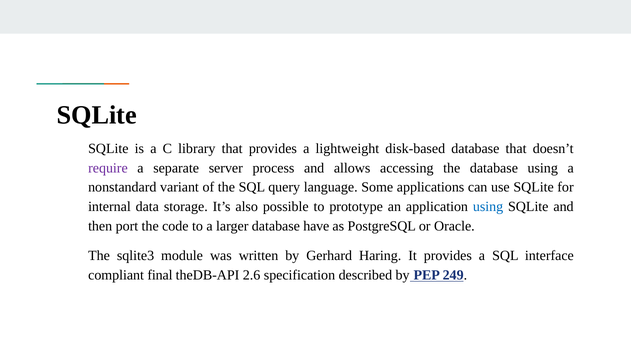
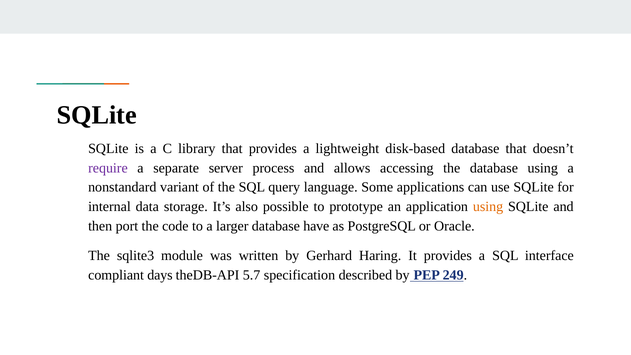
using colour: blue -> orange (488, 207)
final: final -> days (160, 275)
2.6: 2.6 -> 5.7 (252, 275)
